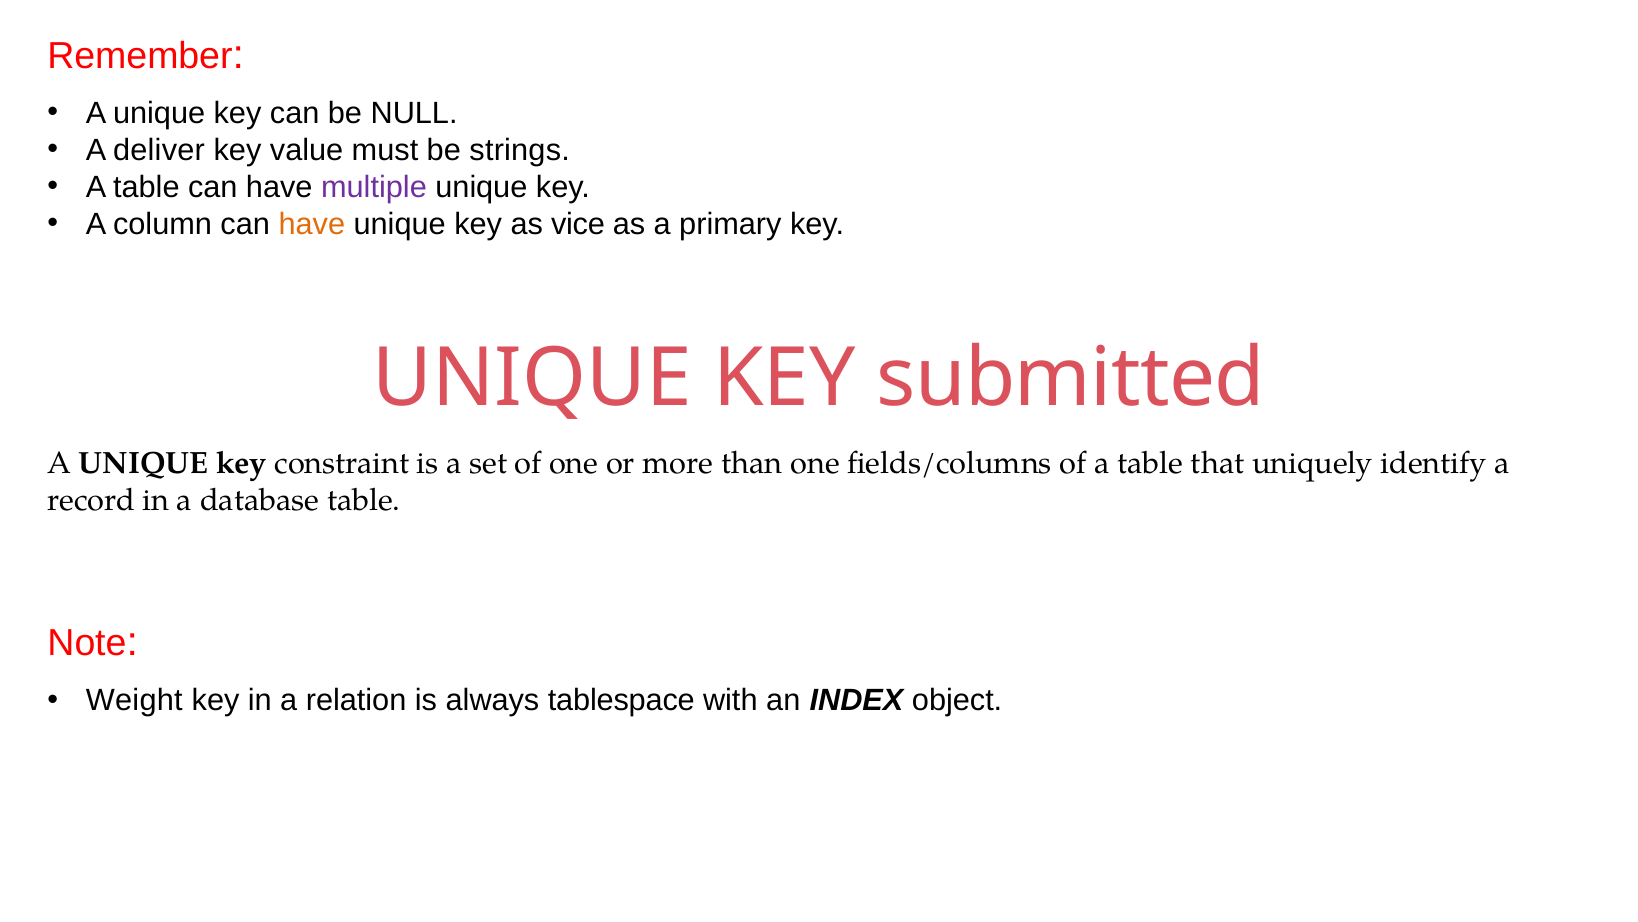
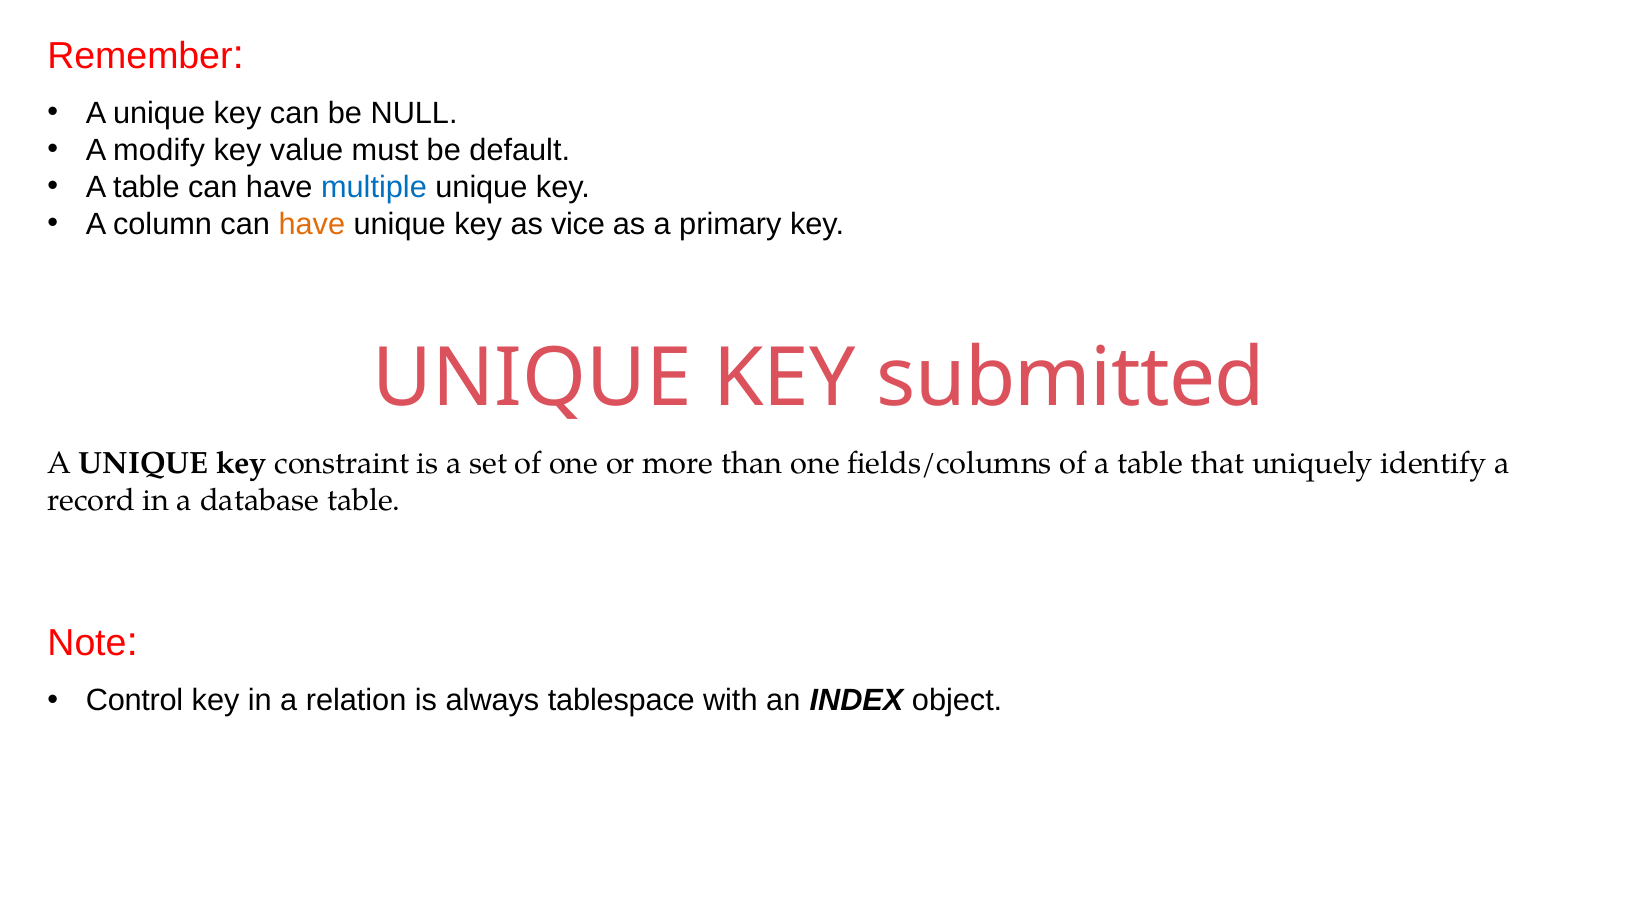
deliver: deliver -> modify (159, 150)
strings: strings -> default (520, 150)
multiple colour: purple -> blue (374, 187)
Weight: Weight -> Control (135, 700)
